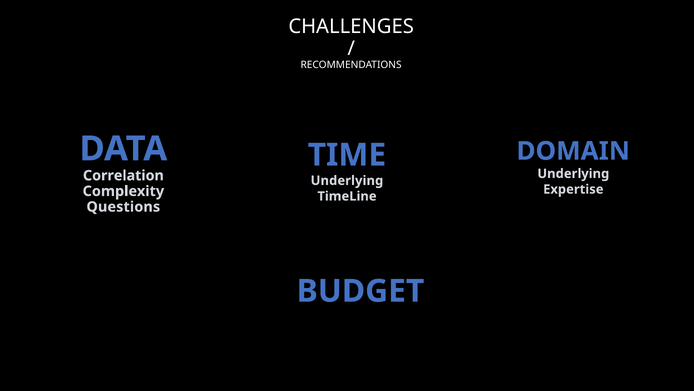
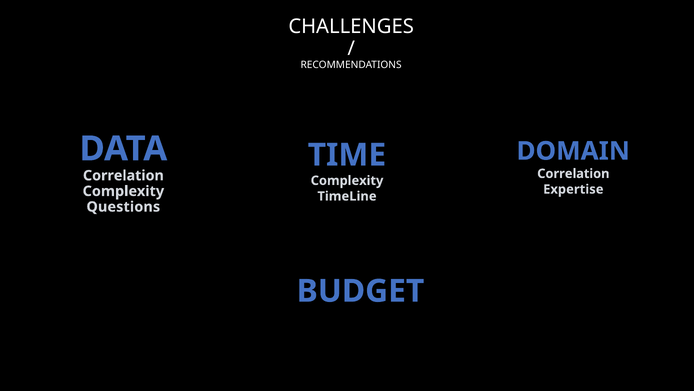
Underlying: Underlying -> Correlation (573, 173)
Underlying: Underlying -> Complexity (347, 180)
